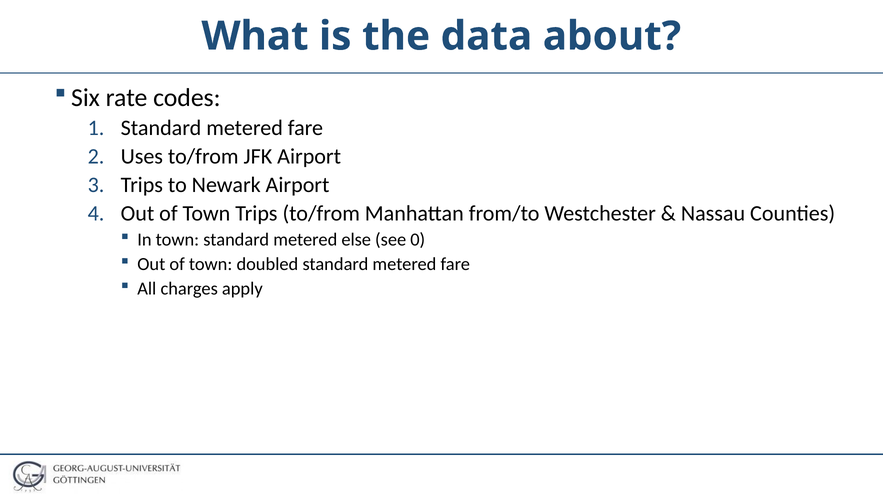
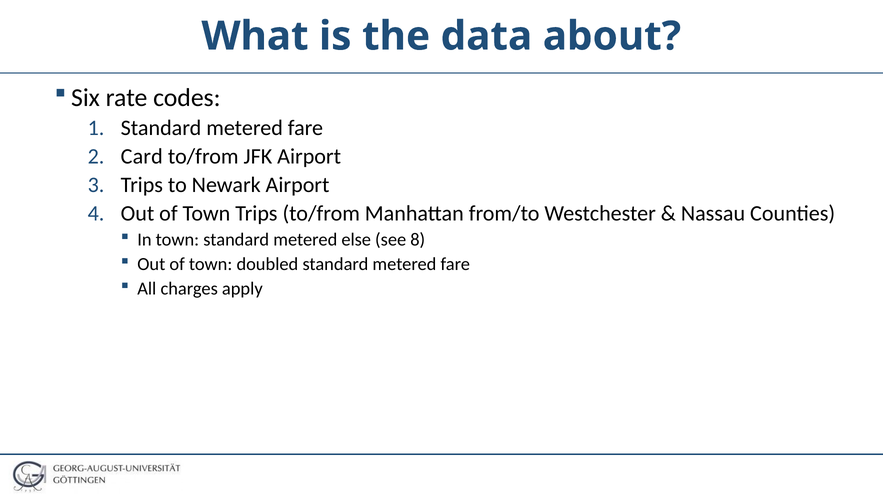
Uses: Uses -> Card (142, 156)
0: 0 -> 8 (418, 240)
